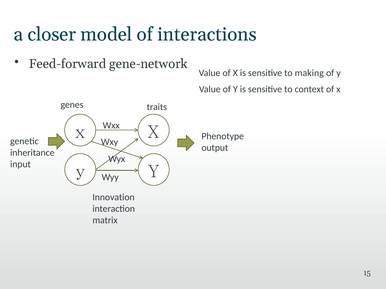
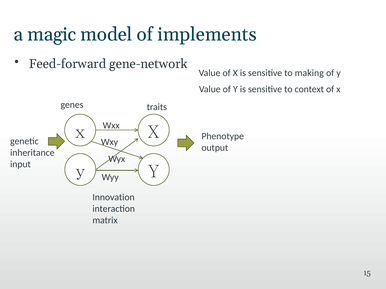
closer: closer -> magic (52, 35)
interactions: interactions -> implements (207, 35)
